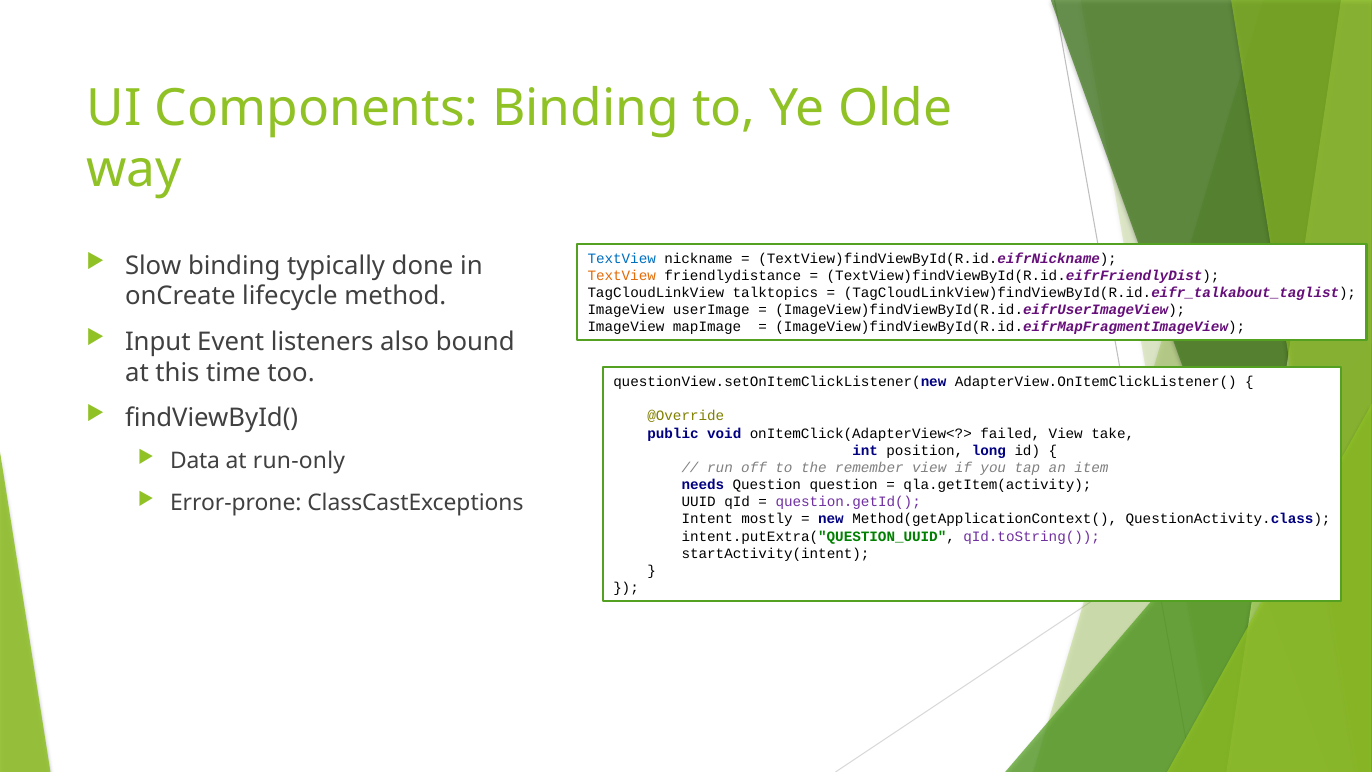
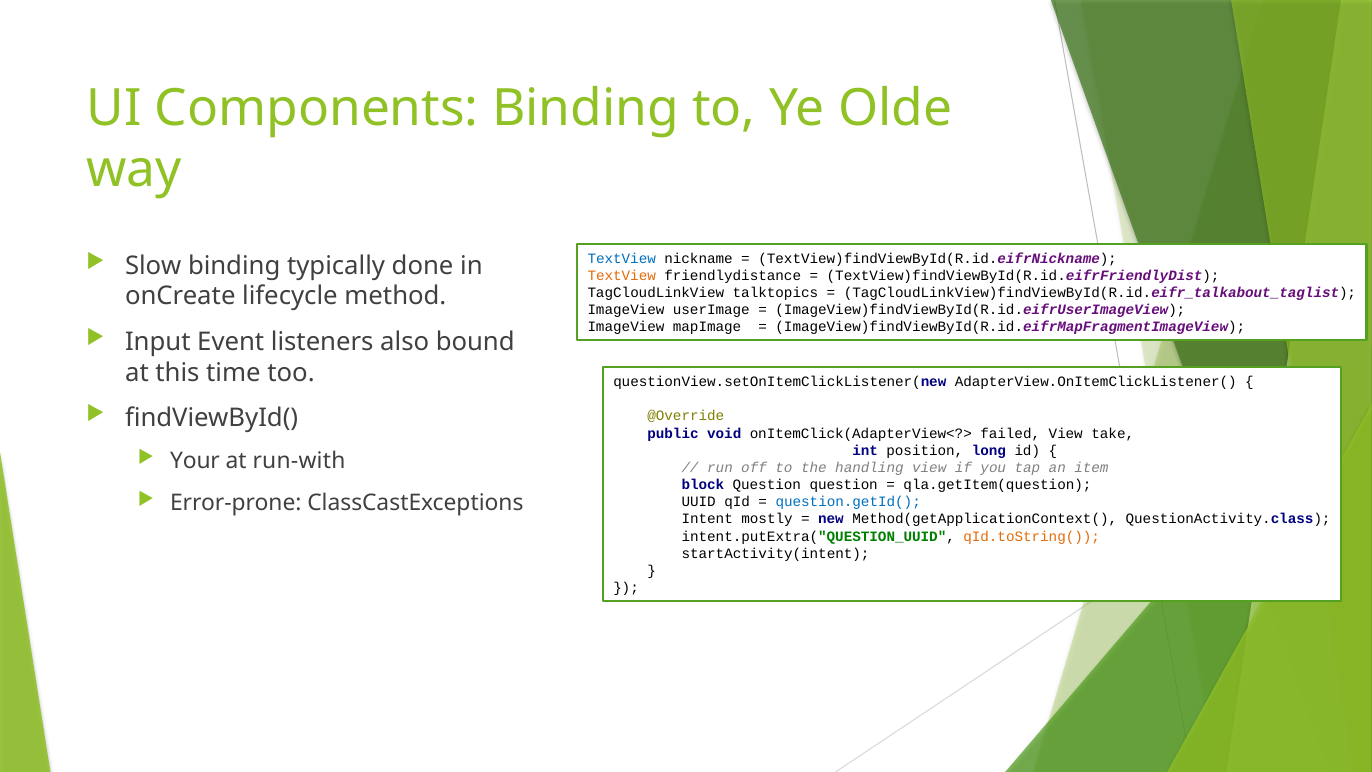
Data: Data -> Your (195, 461)
run-only: run-only -> run-with (299, 461)
remember: remember -> handling (869, 468)
needs: needs -> block (703, 485)
qla.getItem(activity: qla.getItem(activity -> qla.getItem(question (997, 485)
question.getId( colour: purple -> blue (848, 502)
qId.toString( colour: purple -> orange (1032, 536)
